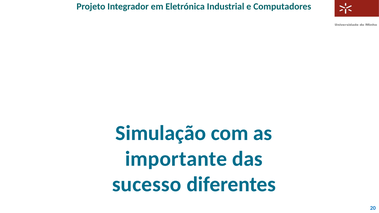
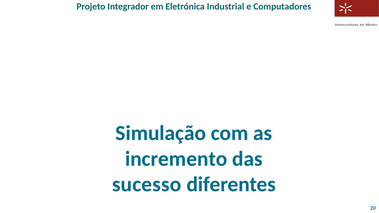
importante: importante -> incremento (176, 159)
